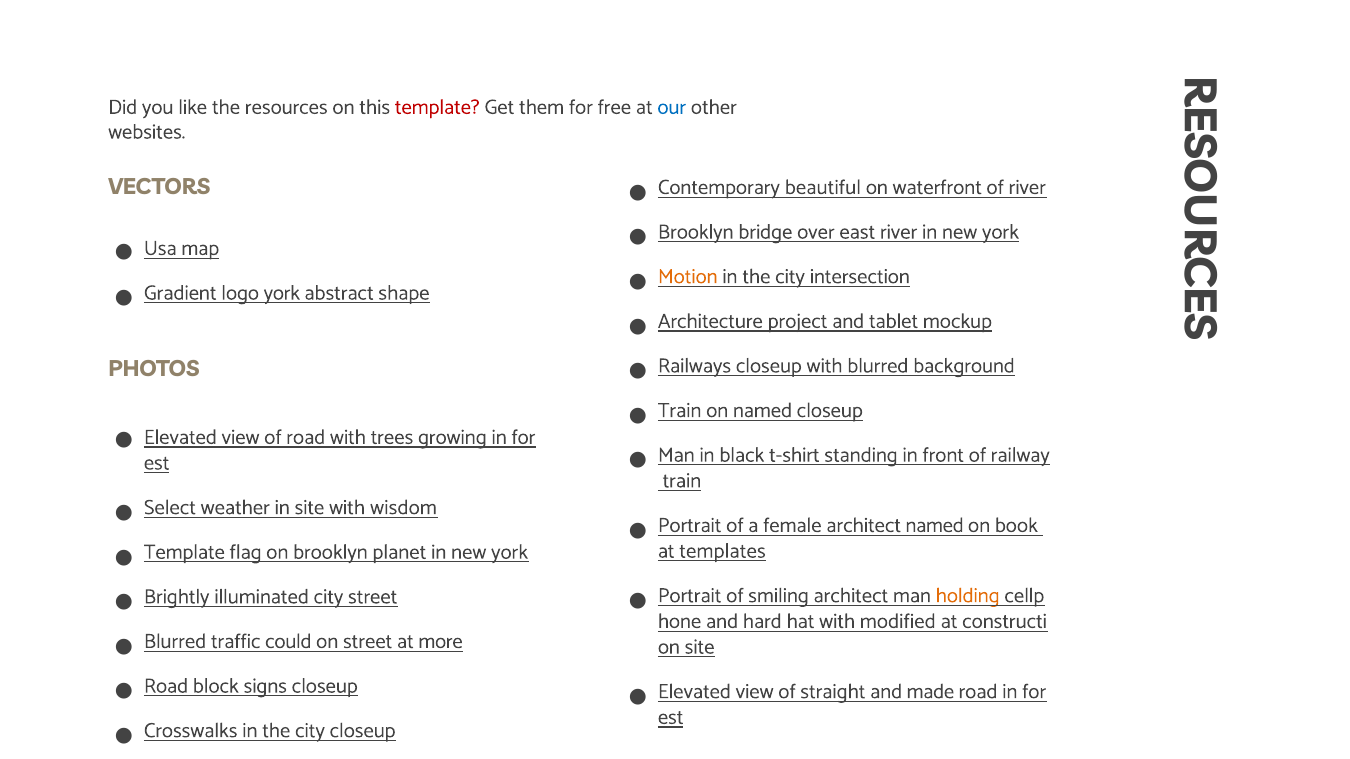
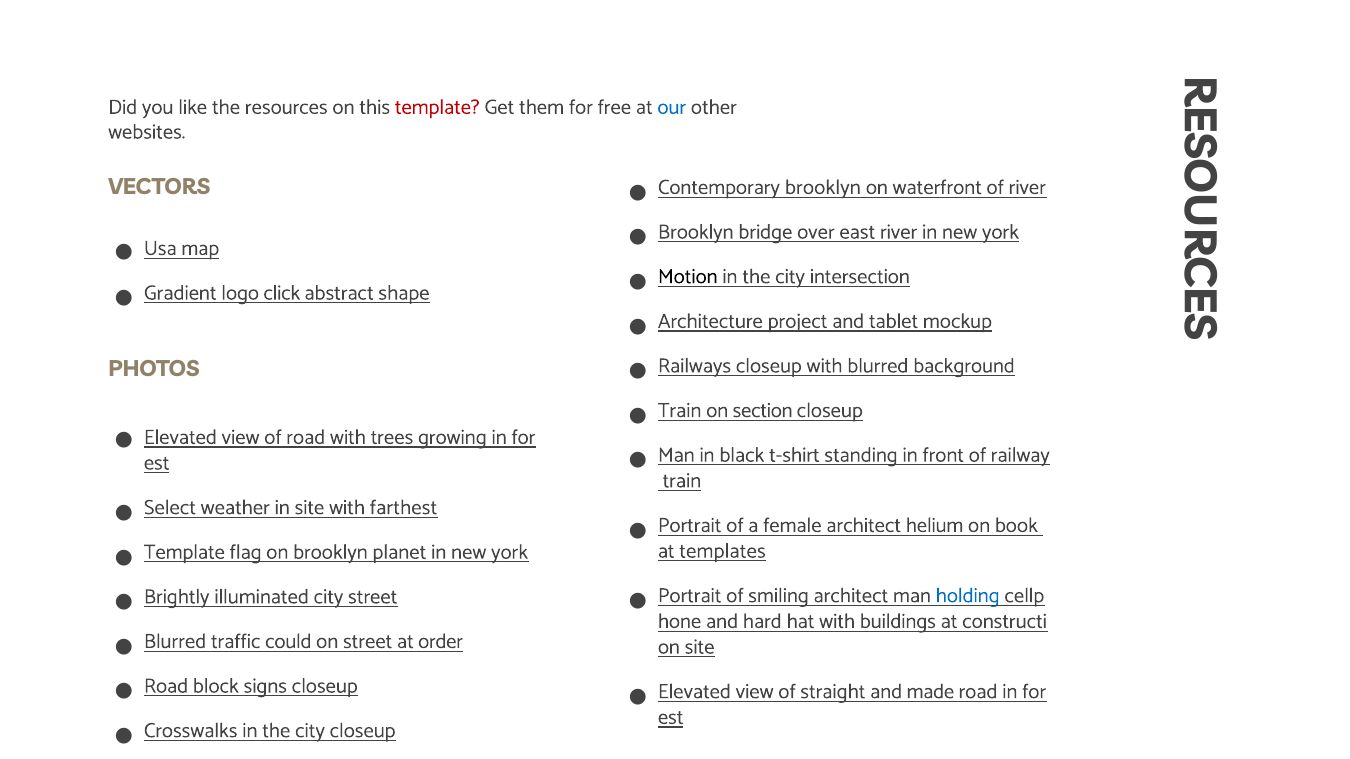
Contemporary beautiful: beautiful -> brooklyn (823, 187)
Motion colour: orange -> black (688, 277)
logo york: york -> click (282, 293)
on named: named -> section (763, 410)
wisdom: wisdom -> farthest (404, 508)
architect named: named -> helium (935, 525)
holding colour: orange -> blue (968, 596)
modified: modified -> buildings (898, 621)
more: more -> order (441, 642)
